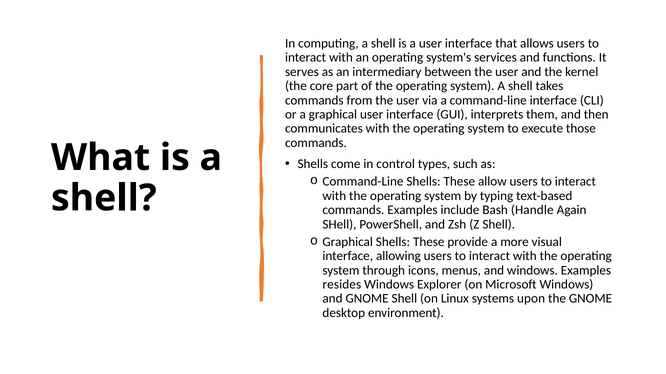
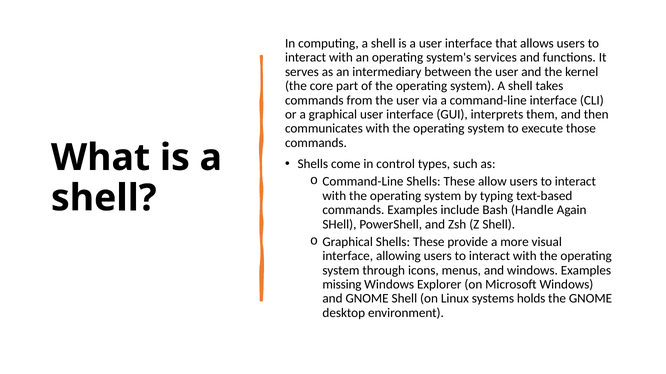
resides: resides -> missing (342, 285)
upon: upon -> holds (531, 299)
